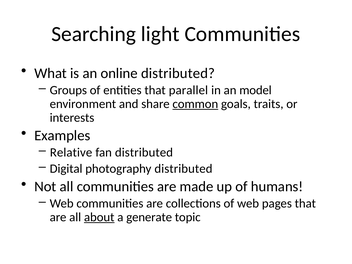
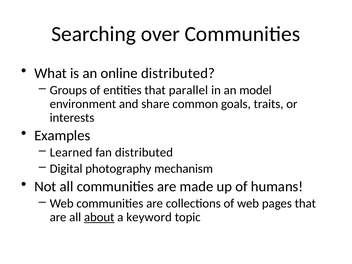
light: light -> over (160, 34)
common underline: present -> none (195, 104)
Relative: Relative -> Learned (71, 152)
photography distributed: distributed -> mechanism (184, 169)
generate: generate -> keyword (149, 217)
